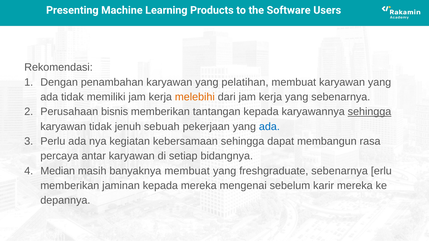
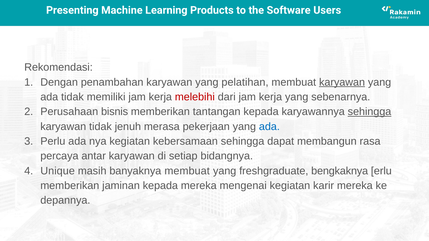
karyawan underline: none -> present (342, 82)
melebihi colour: orange -> red (195, 97)
sebuah: sebuah -> merasa (162, 127)
Median: Median -> Unique (58, 171)
freshgraduate sebenarnya: sebenarnya -> bengkaknya (340, 171)
mengenai sebelum: sebelum -> kegiatan (290, 186)
